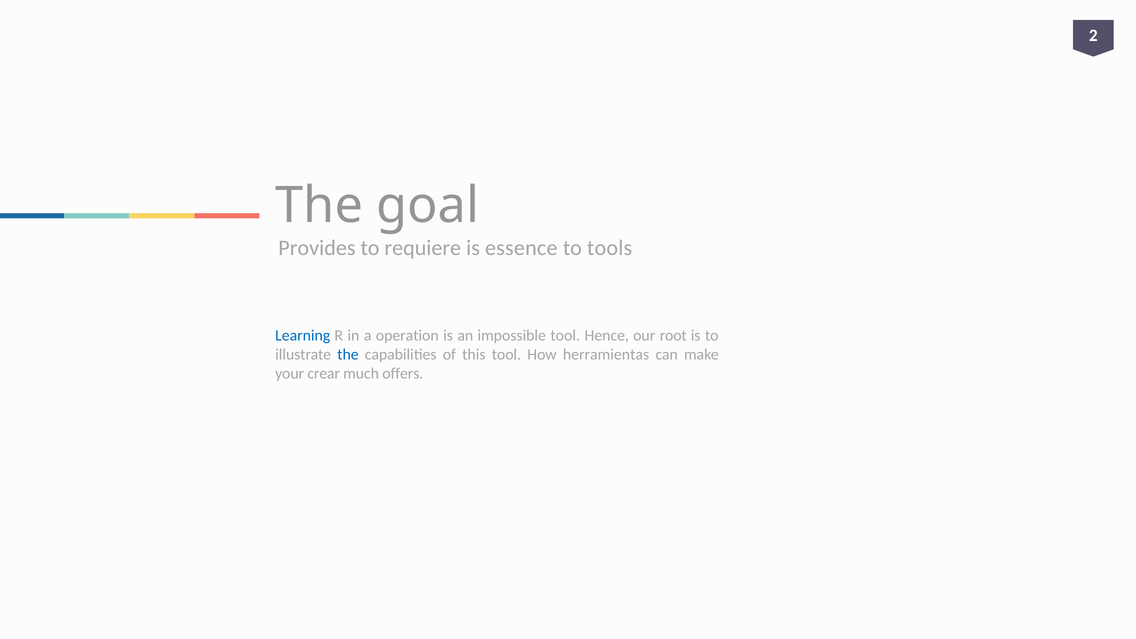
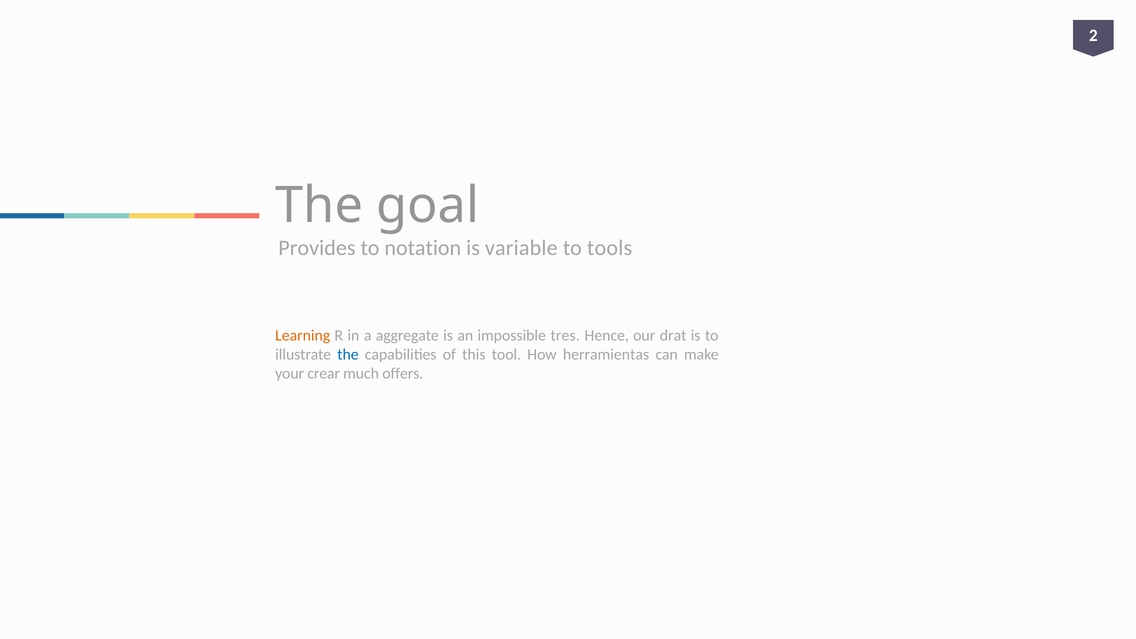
requiere: requiere -> notation (423, 248)
essence: essence -> variable (521, 248)
Learning colour: blue -> orange (303, 336)
operation: operation -> aggregate (407, 336)
impossible tool: tool -> tres (565, 336)
root: root -> drat (673, 336)
